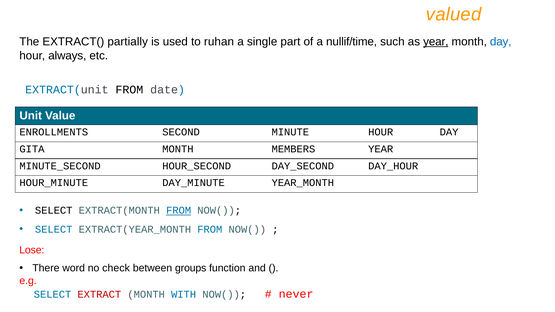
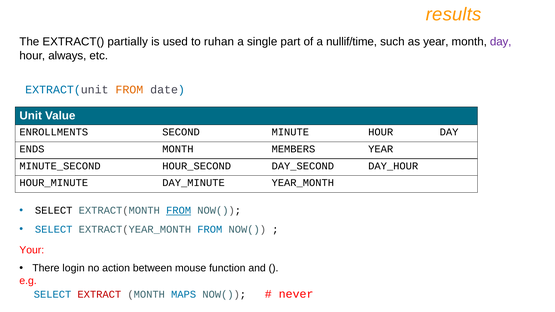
valued: valued -> results (454, 14)
year underline: present -> none (436, 42)
day colour: blue -> purple (501, 42)
FROM colour: black -> orange (129, 90)
GITA: GITA -> ENDS (32, 149)
Lose: Lose -> Your (32, 250)
word: word -> login (74, 268)
check: check -> action (116, 268)
groups: groups -> mouse (191, 268)
WITH: WITH -> MAPS (184, 295)
